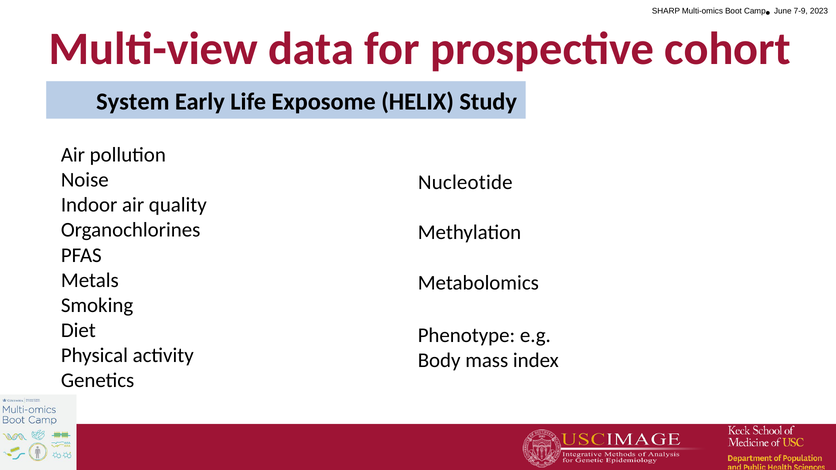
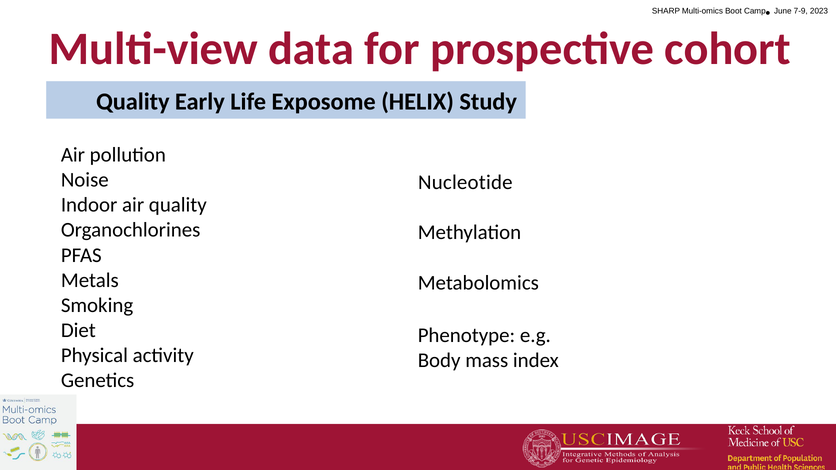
System: System -> Quality (133, 102)
